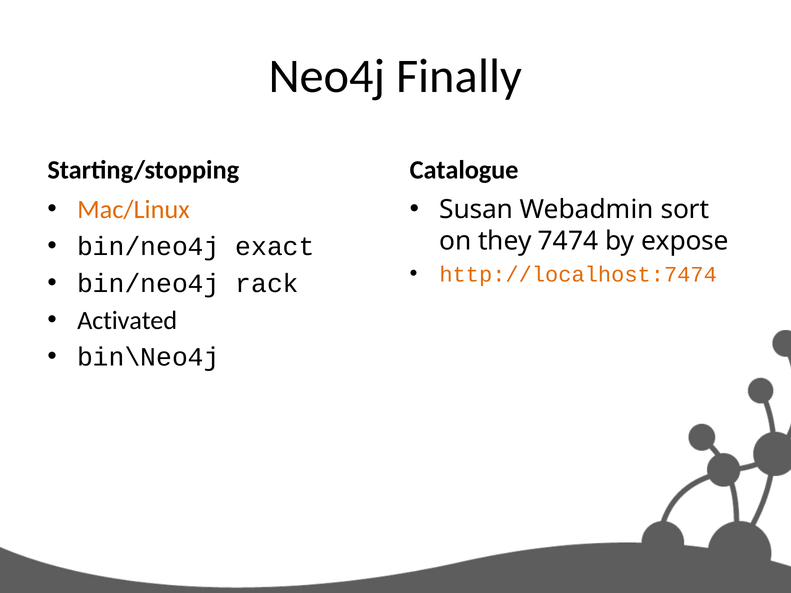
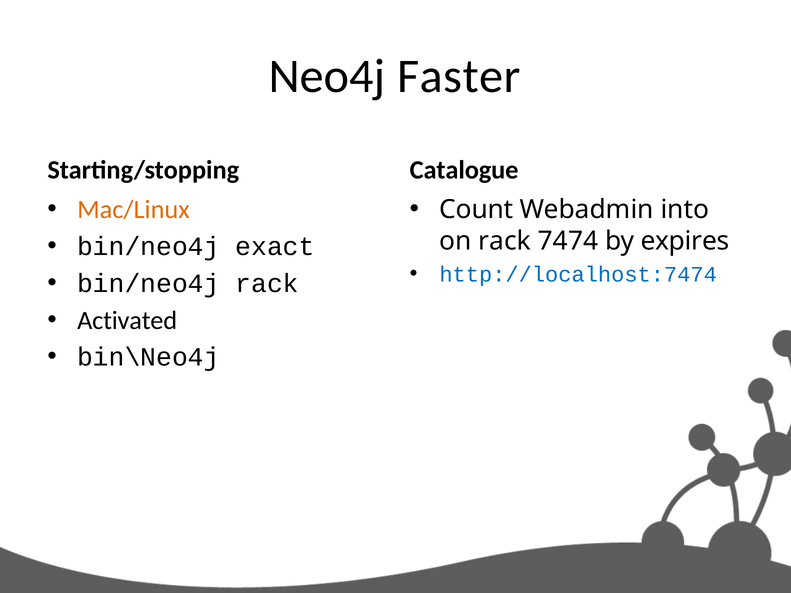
Finally: Finally -> Faster (459, 77)
Susan: Susan -> Count (476, 210)
sort: sort -> into (685, 210)
on they: they -> rack (505, 241)
expose: expose -> expires (685, 241)
http://localhost:7474 colour: orange -> blue (578, 275)
